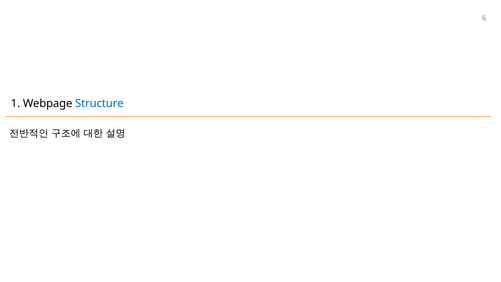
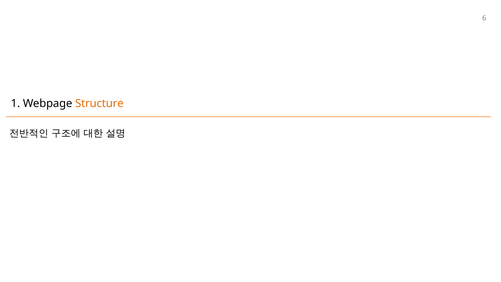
Structure colour: blue -> orange (99, 103)
